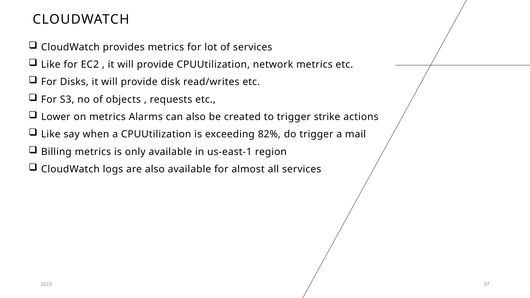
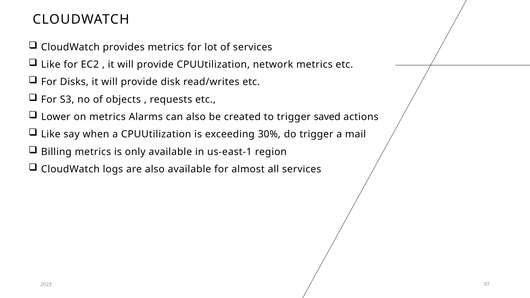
strike: strike -> saved (327, 117)
82%: 82% -> 30% (269, 134)
